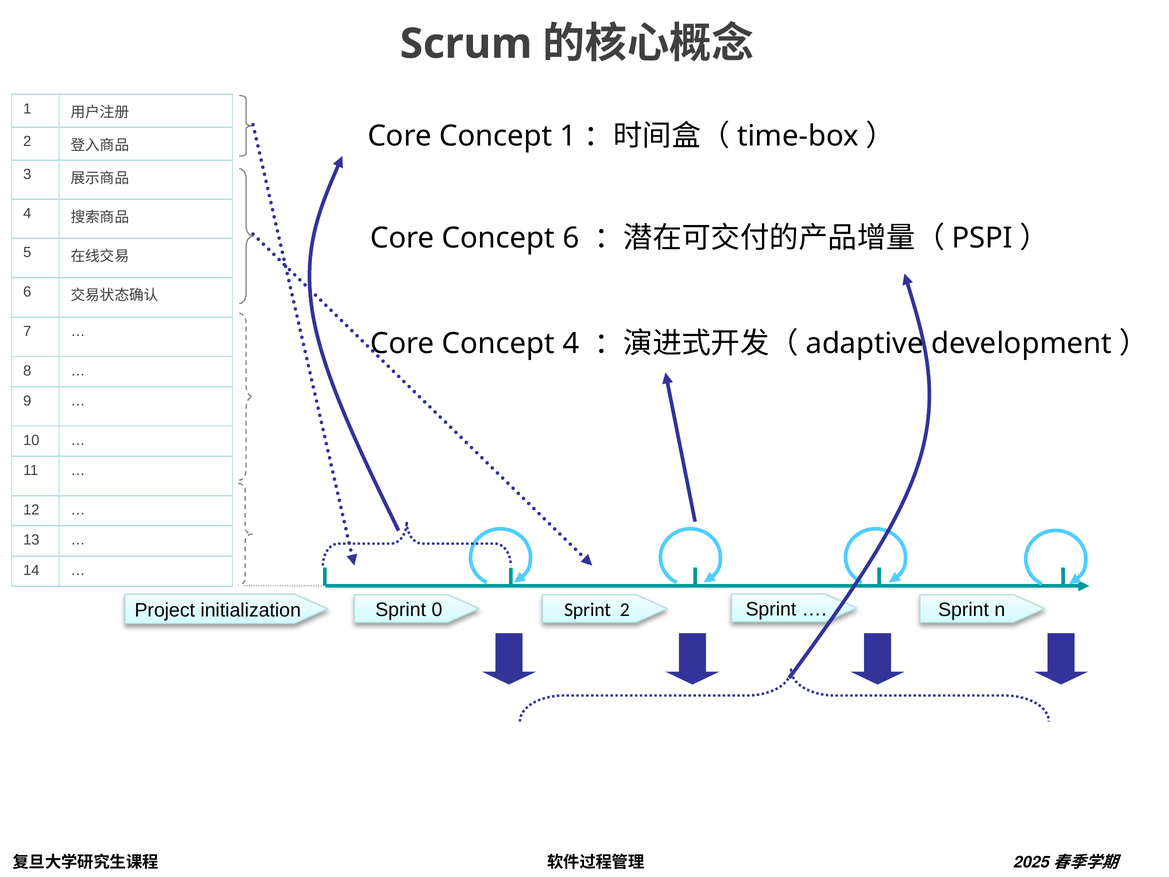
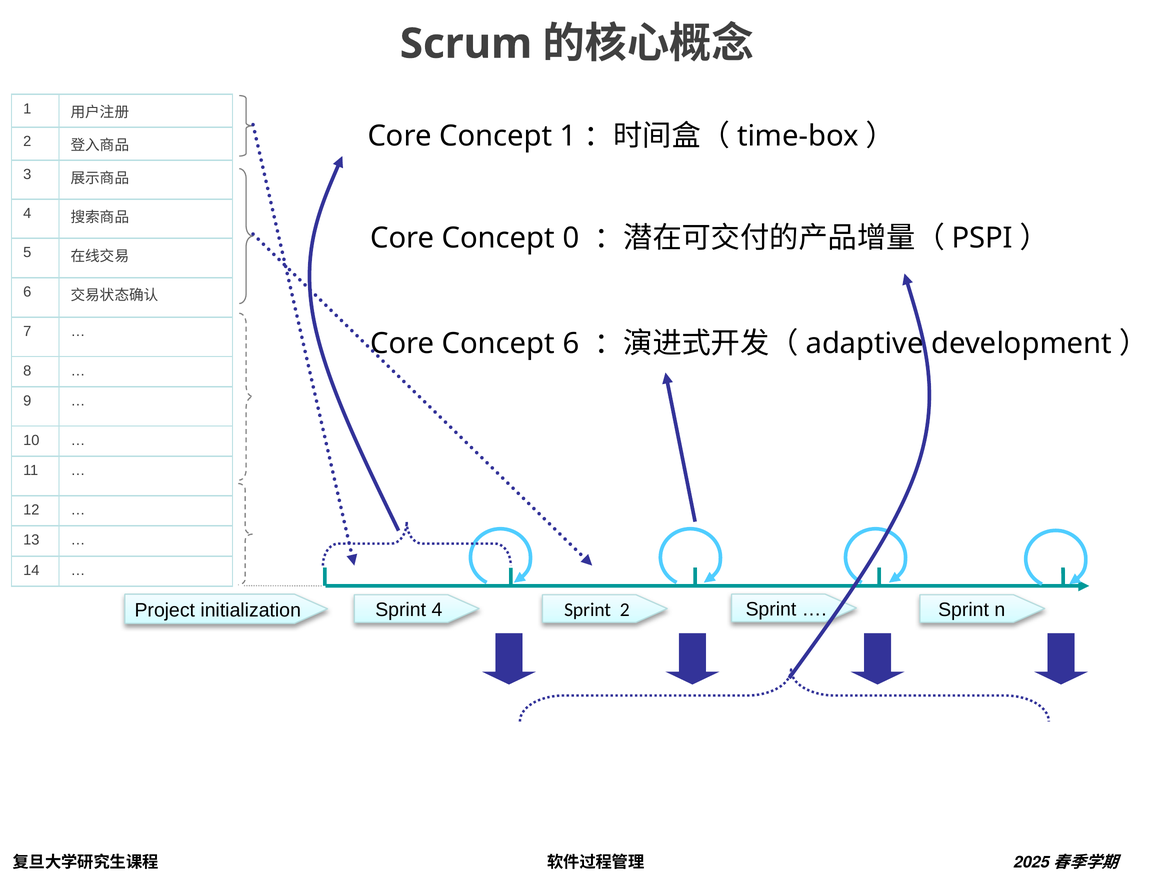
Concept 6: 6 -> 0 (571, 238)
Concept 4: 4 -> 6 (571, 344)
Sprint 0: 0 -> 4 (437, 610)
